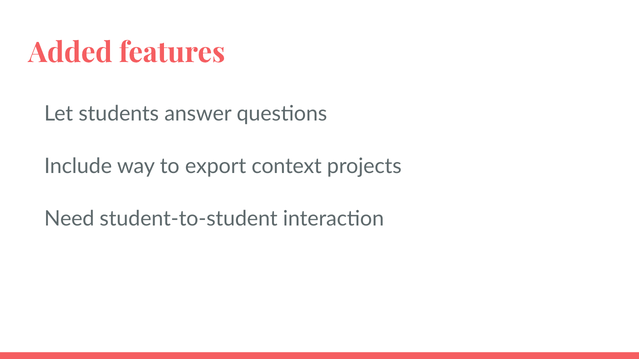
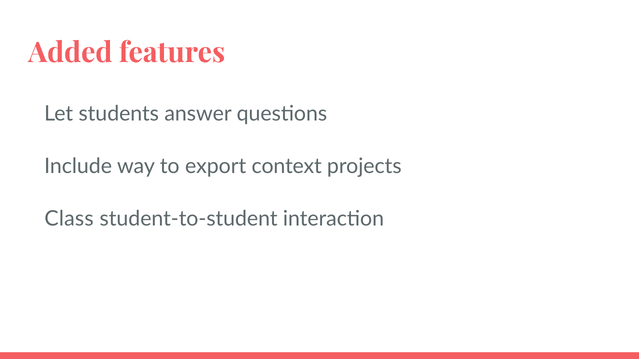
Need: Need -> Class (69, 219)
